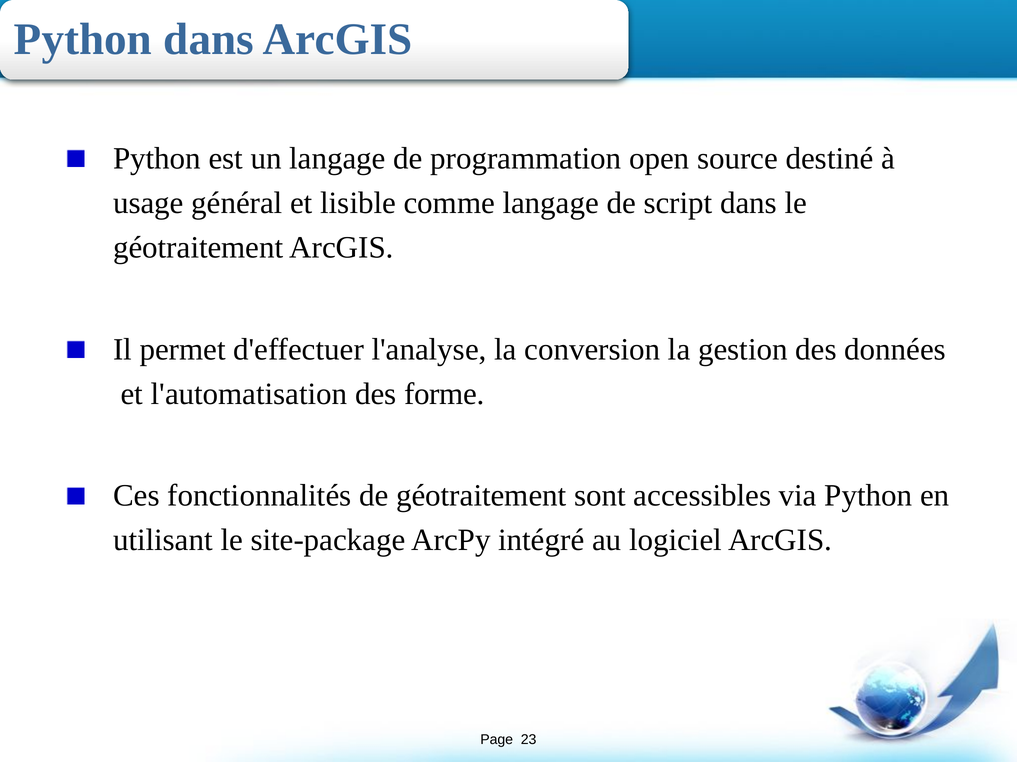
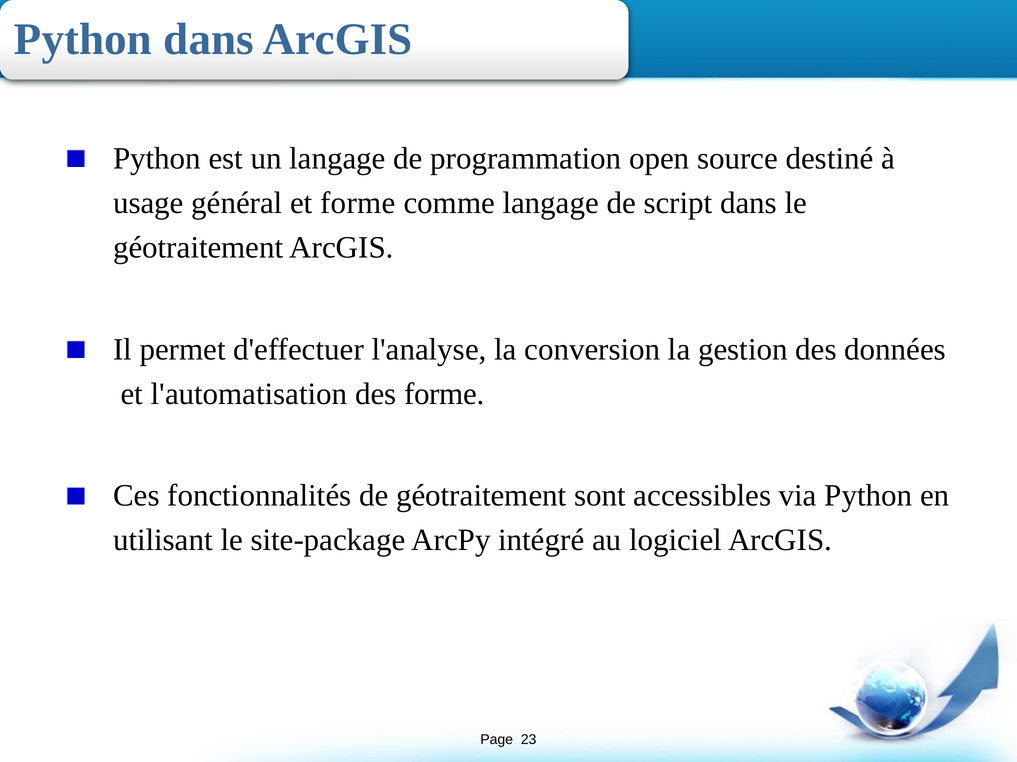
et lisible: lisible -> forme (358, 203)
